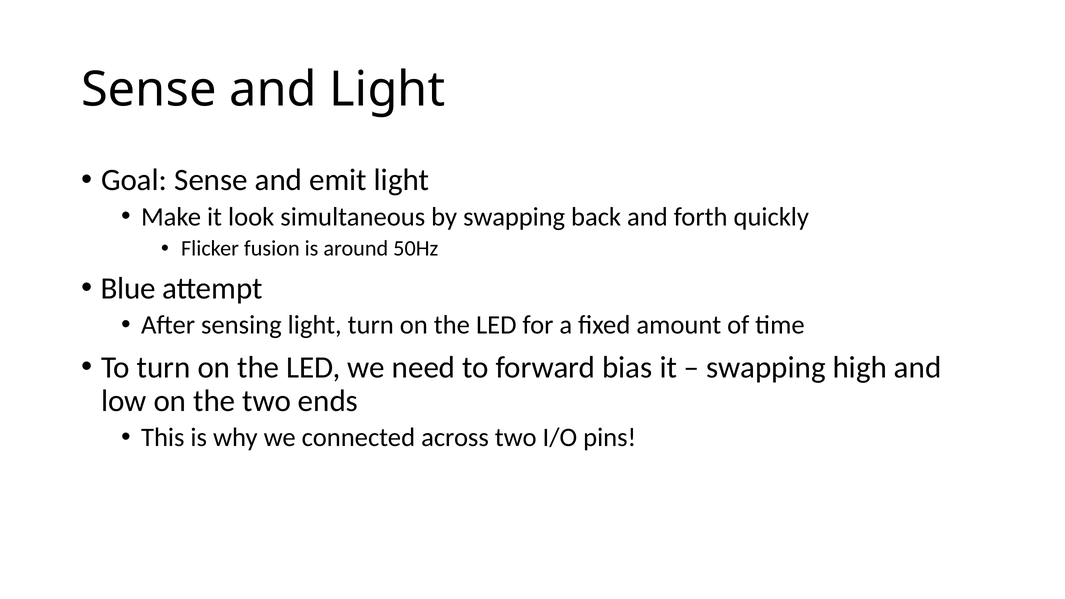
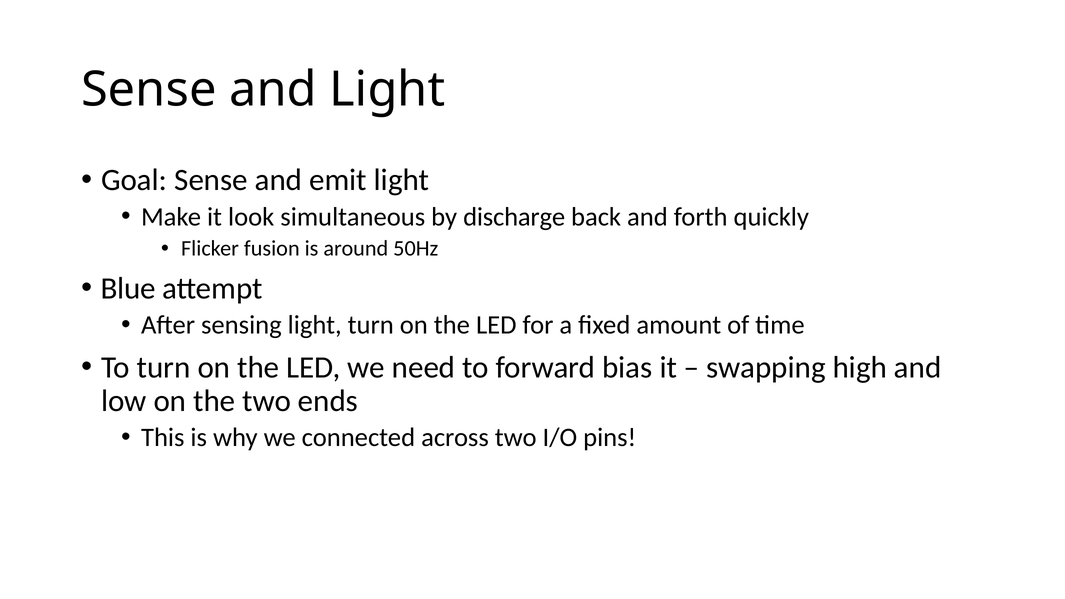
by swapping: swapping -> discharge (514, 217)
